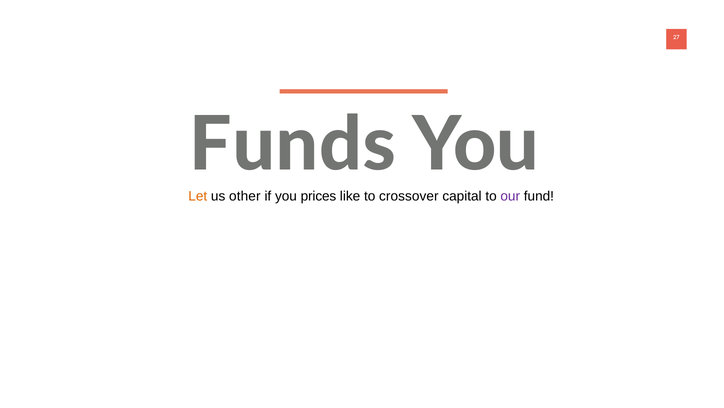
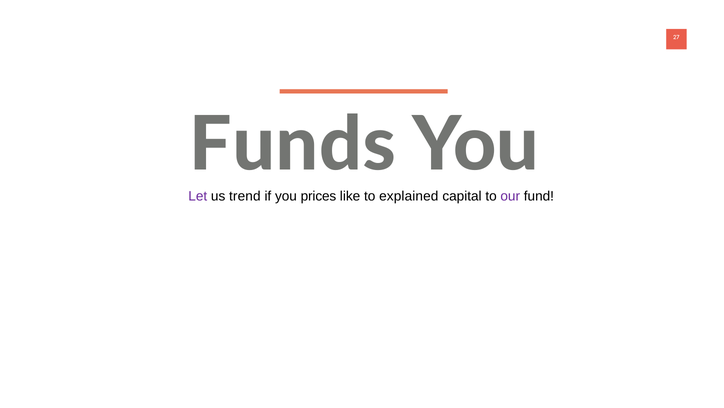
Let colour: orange -> purple (198, 196)
other: other -> trend (245, 196)
crossover: crossover -> explained (409, 196)
